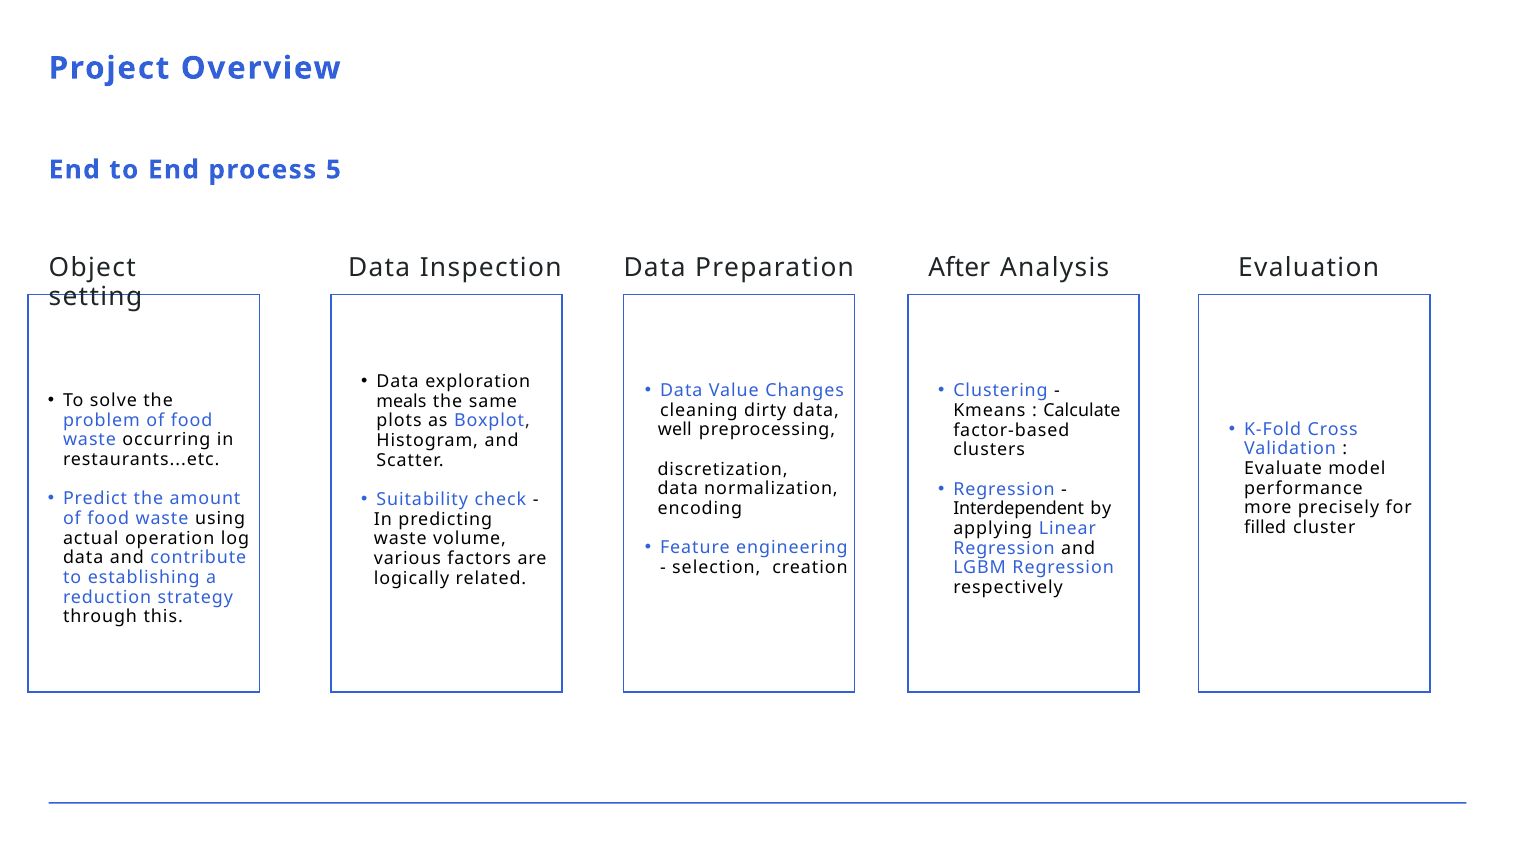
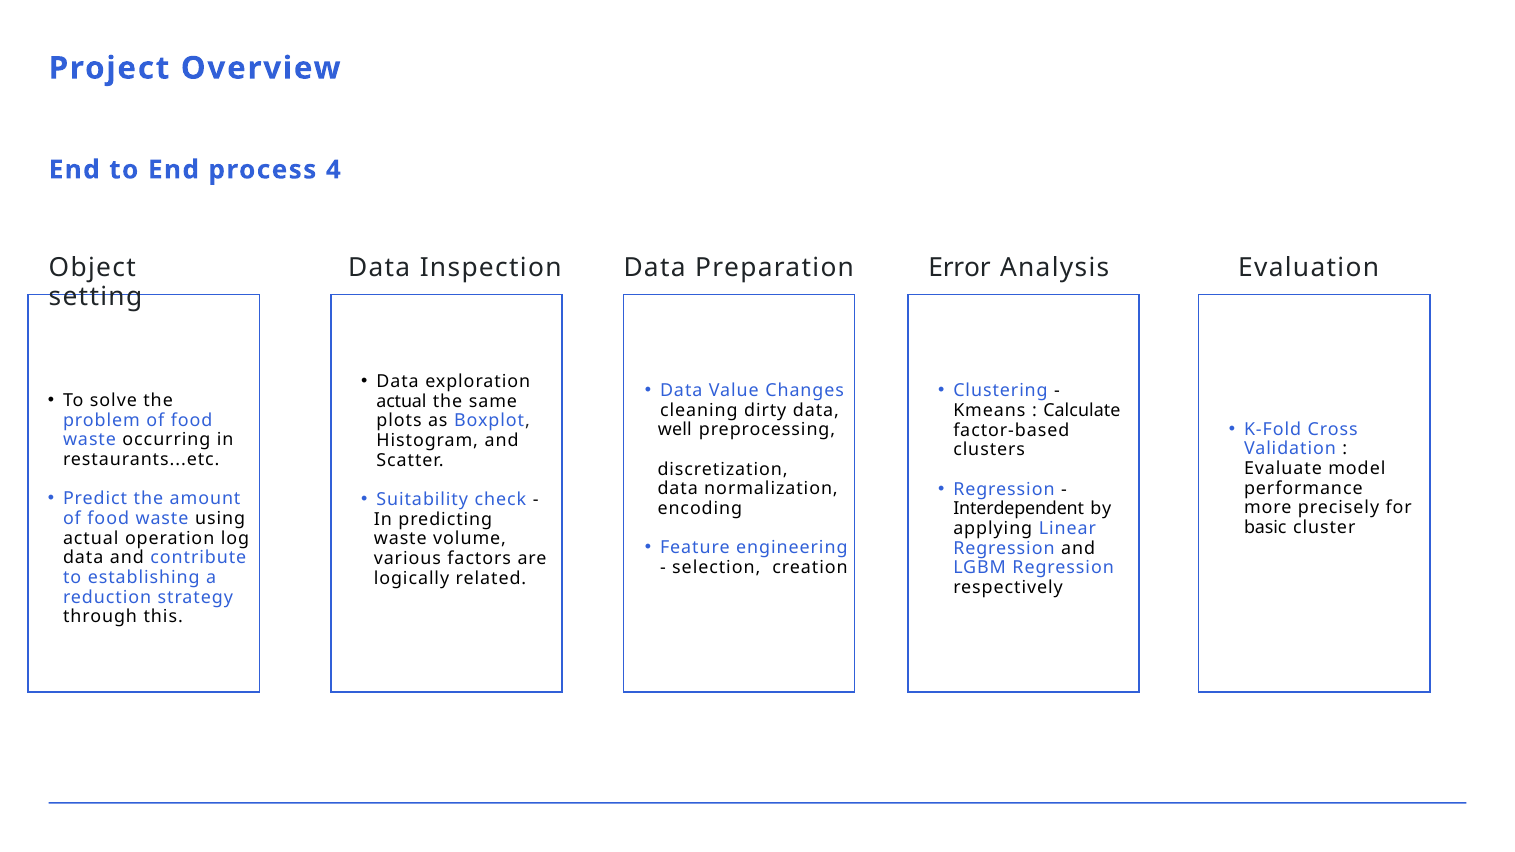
5: 5 -> 4 (333, 170)
After: After -> Error (960, 268)
meals: meals -> actual (401, 401)
filled: filled -> basic (1265, 528)
